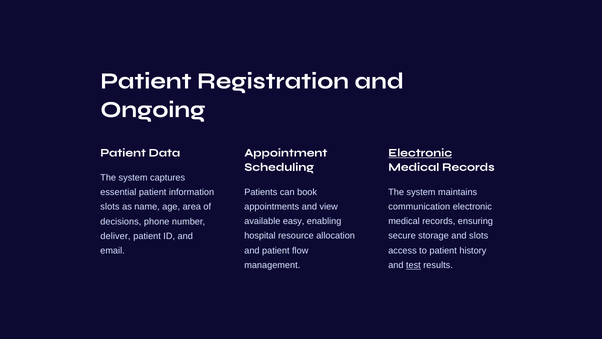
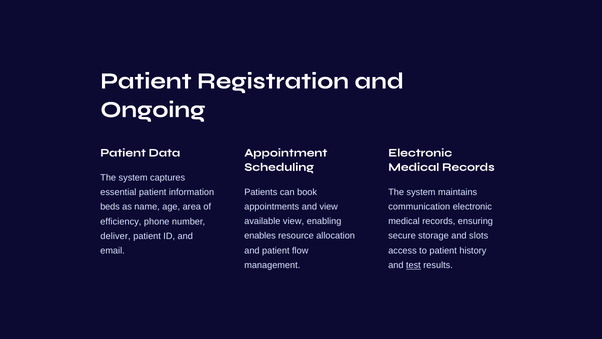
Electronic underline: present -> none (420, 153)
slots: slots -> beds (110, 207)
available easy: easy -> view (294, 221)
decisions: decisions -> efficiency (121, 221)
hospital: hospital -> enables (260, 236)
